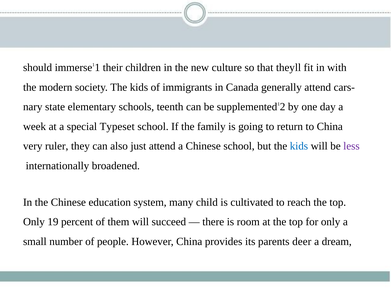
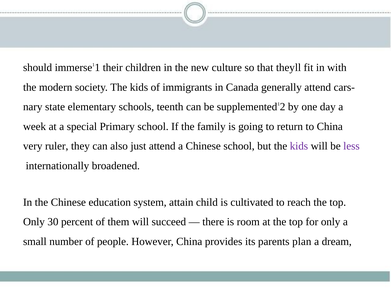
Typeset: Typeset -> Primary (117, 127)
kids colour: blue -> purple (299, 146)
many: many -> attain (181, 203)
19: 19 -> 30 (53, 222)
deer: deer -> plan (302, 242)
